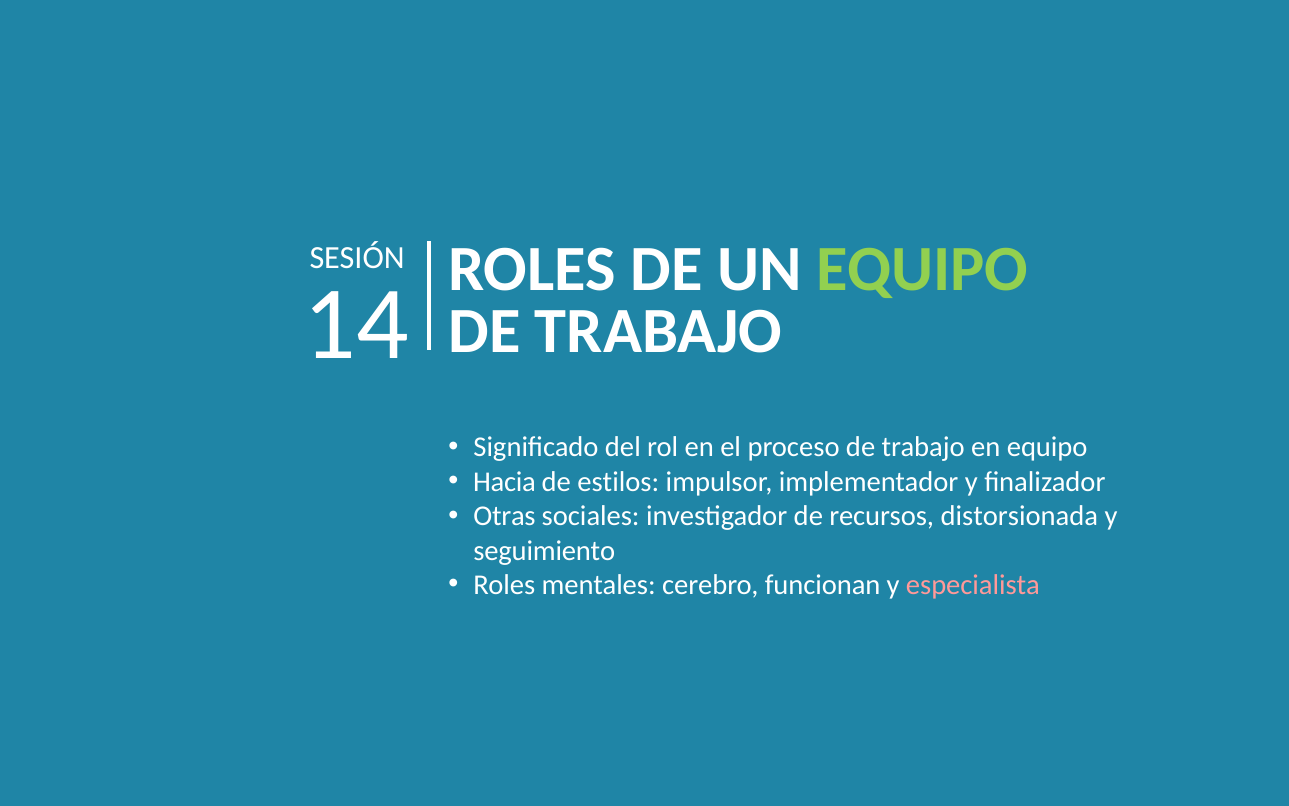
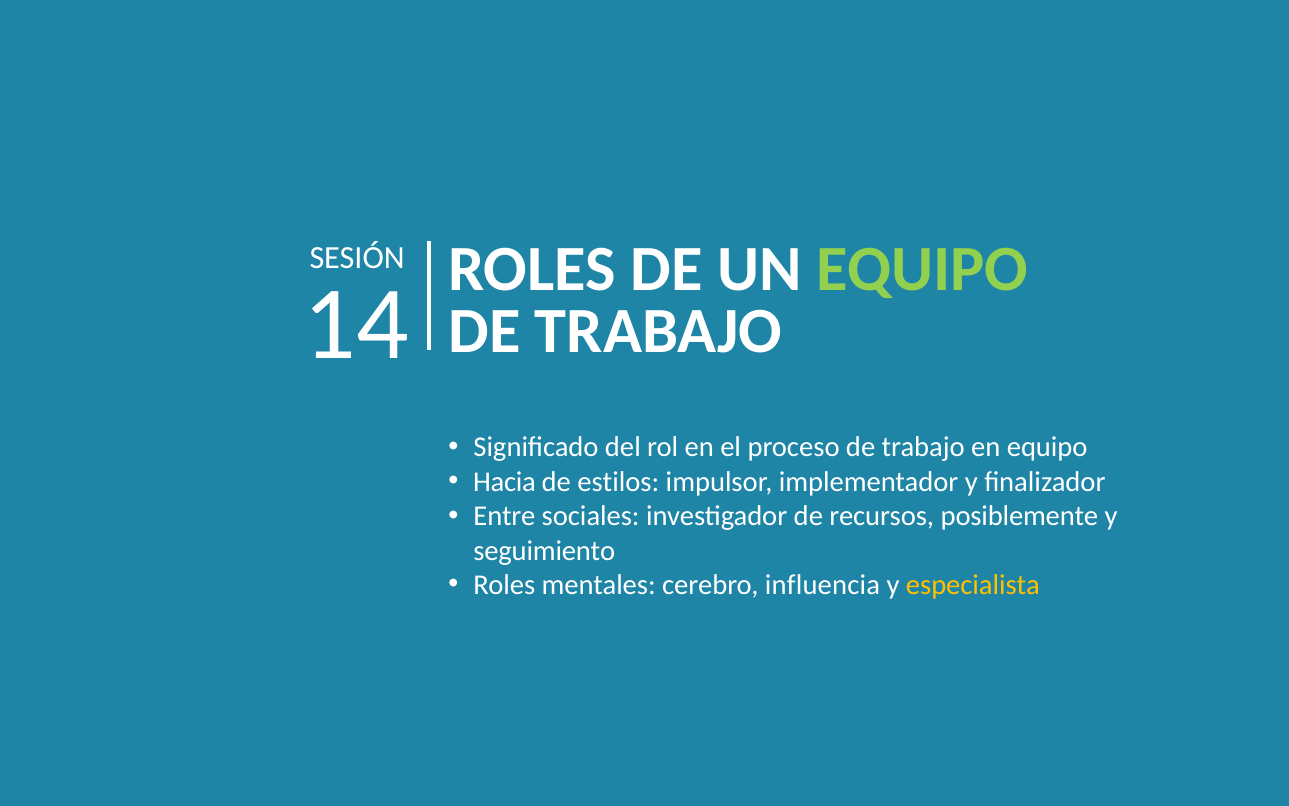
Otras: Otras -> Entre (504, 516)
distorsionada: distorsionada -> posiblemente (1019, 516)
funcionan: funcionan -> influencia (822, 585)
especialista colour: pink -> yellow (973, 585)
